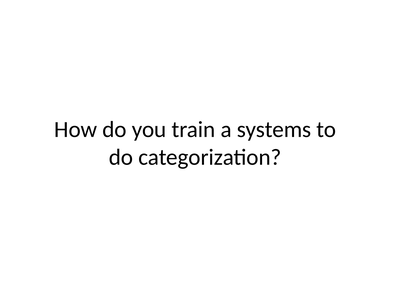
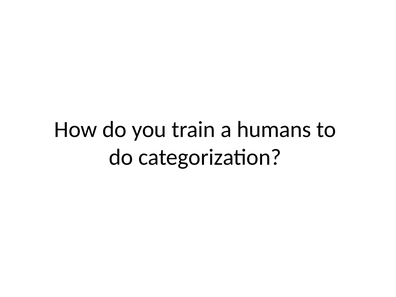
systems: systems -> humans (274, 129)
